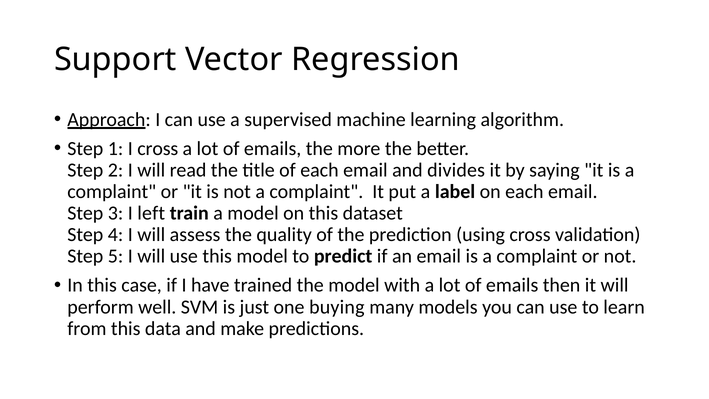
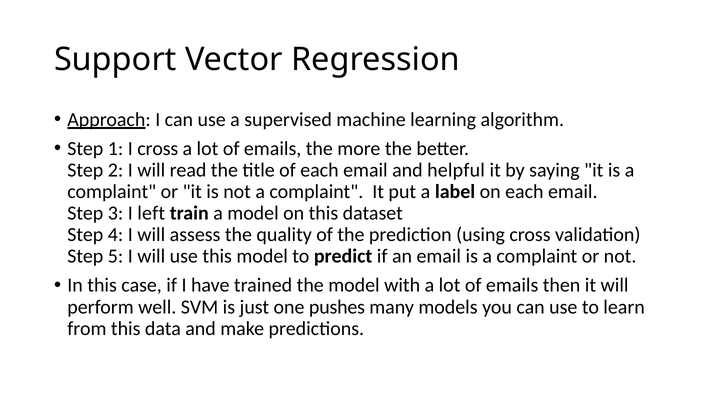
divides: divides -> helpful (456, 170)
buying: buying -> pushes (337, 307)
